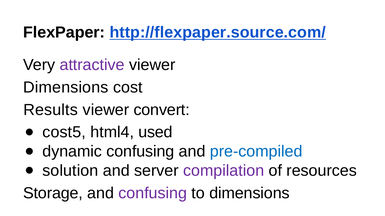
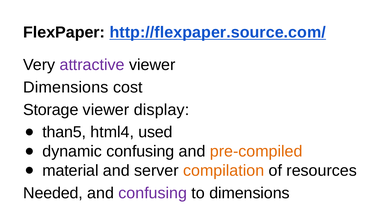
Results: Results -> Storage (51, 110)
convert: convert -> display (162, 110)
cost5: cost5 -> than5 (64, 133)
pre-compiled colour: blue -> orange (256, 152)
solution: solution -> material (70, 171)
compilation colour: purple -> orange (224, 171)
Storage: Storage -> Needed (53, 193)
